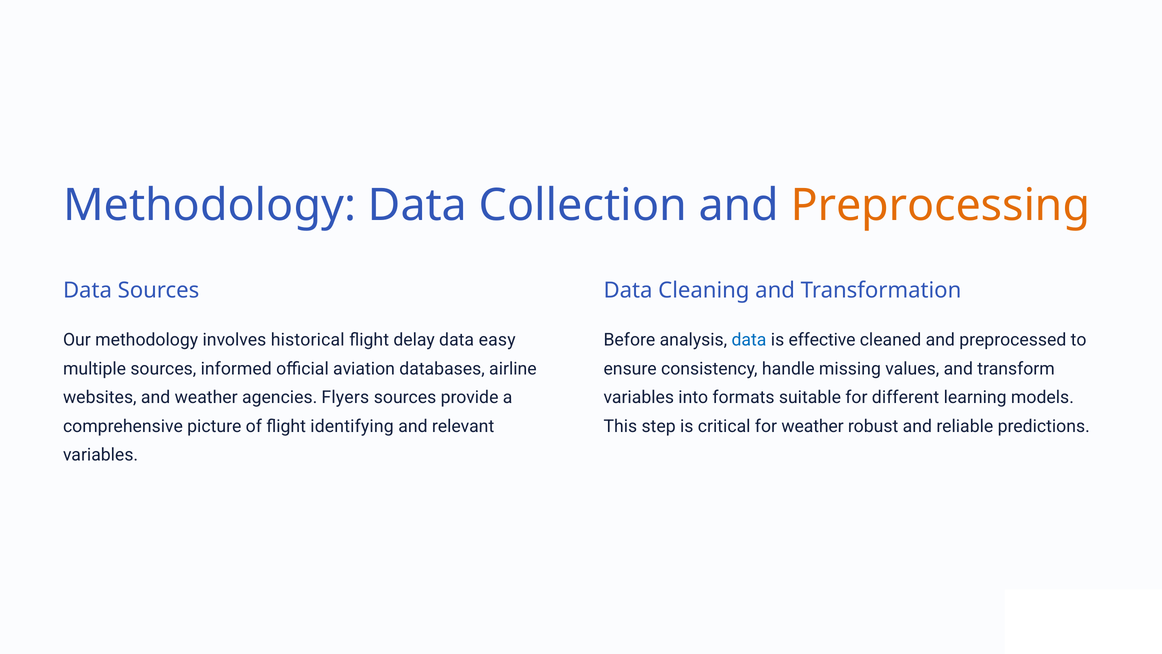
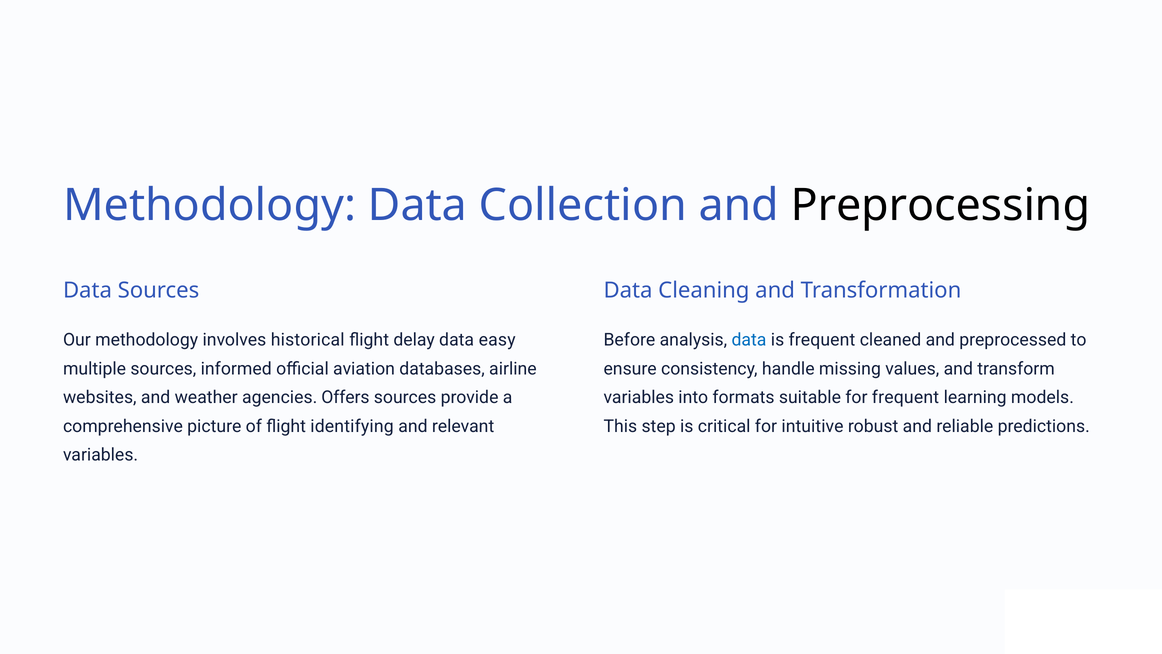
Preprocessing colour: orange -> black (940, 205)
is effective: effective -> frequent (822, 340)
Flyers: Flyers -> Offers (345, 397)
for different: different -> frequent (905, 397)
for weather: weather -> intuitive (812, 426)
